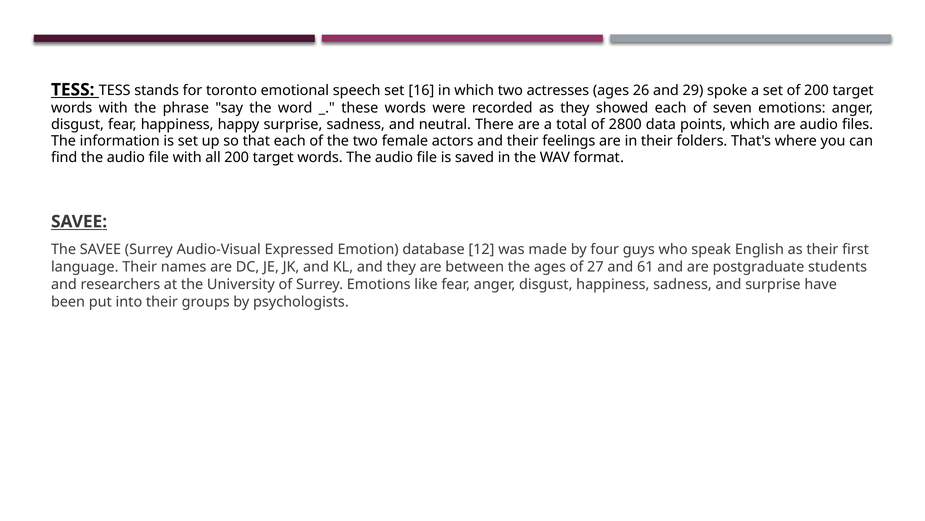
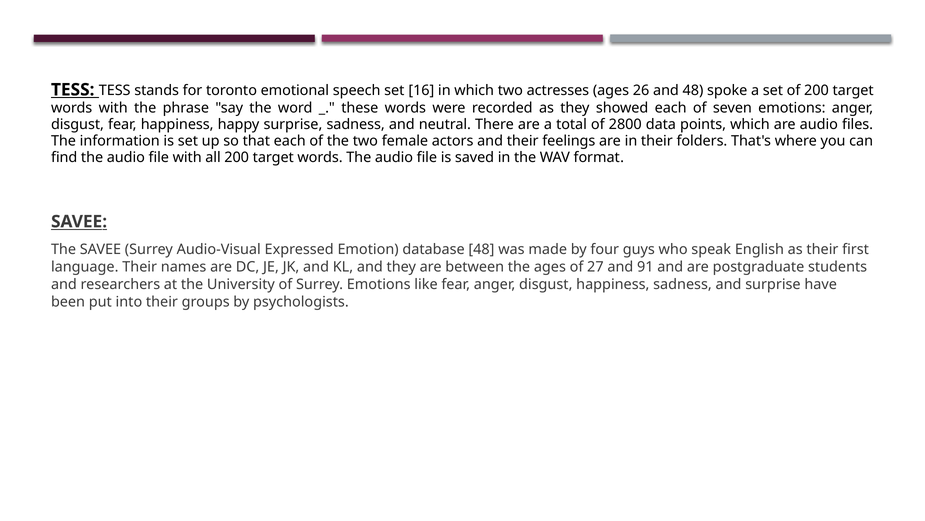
and 29: 29 -> 48 (693, 91)
database 12: 12 -> 48 (481, 249)
61: 61 -> 91 (645, 267)
